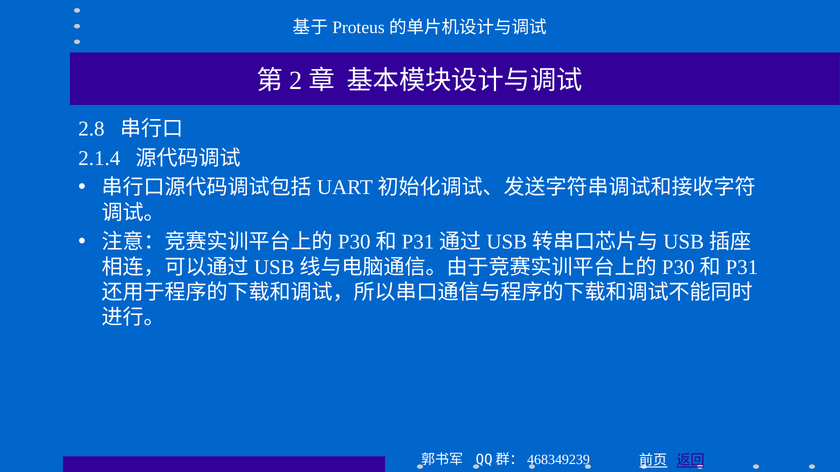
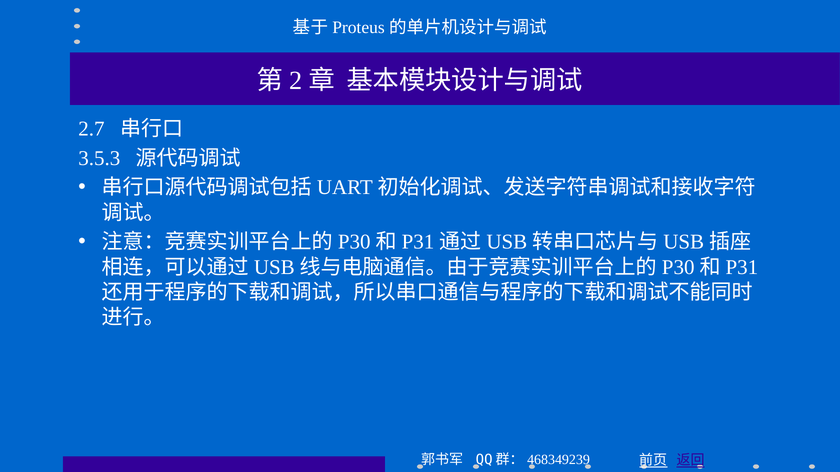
2.8: 2.8 -> 2.7 (91, 129)
2.1.4: 2.1.4 -> 3.5.3 (99, 158)
